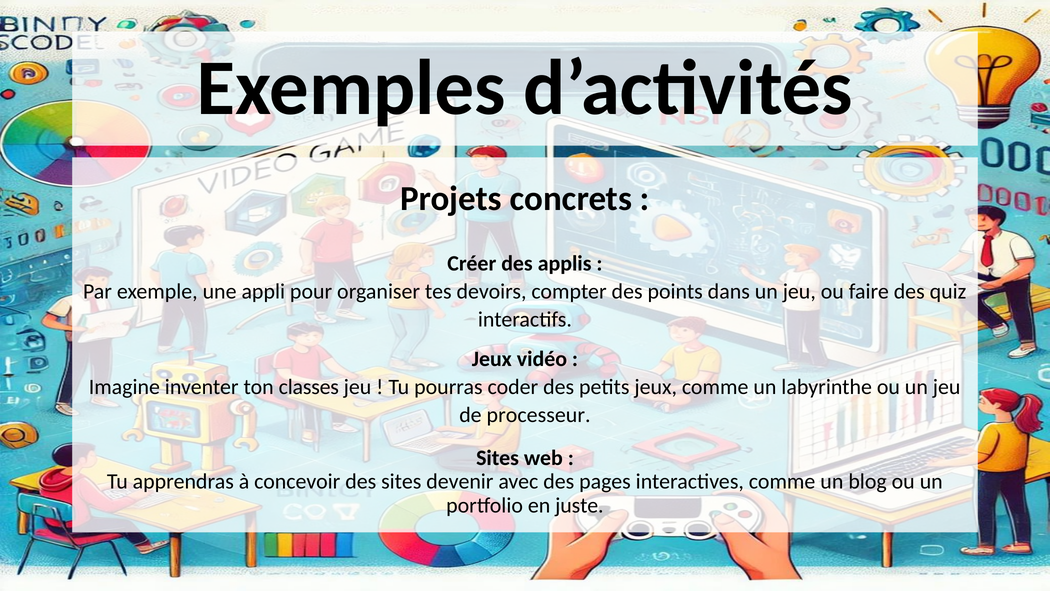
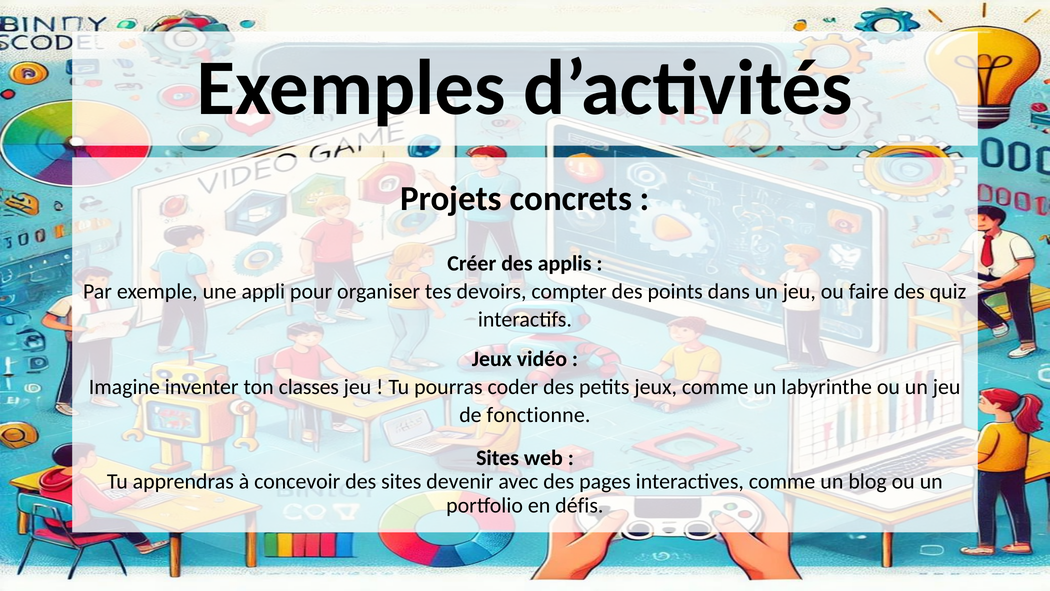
processeur: processeur -> fonctionne (539, 415)
juste: juste -> défis (579, 505)
